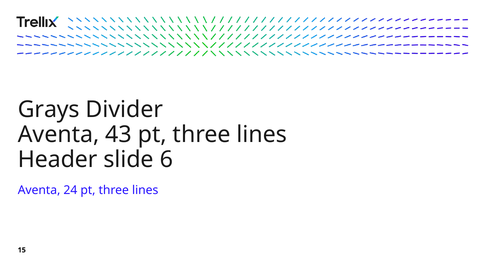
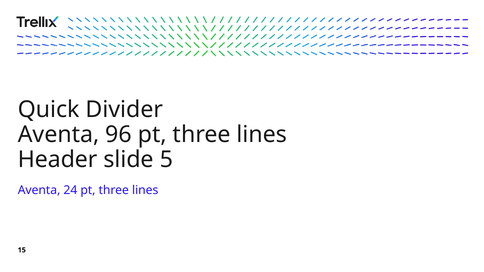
Grays: Grays -> Quick (49, 110)
43: 43 -> 96 (119, 135)
6: 6 -> 5 (166, 160)
